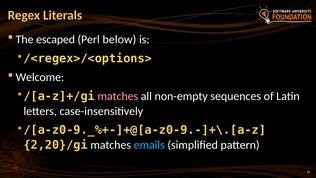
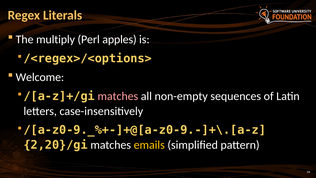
escaped: escaped -> multiply (56, 39)
below: below -> apples (119, 39)
emails colour: light blue -> yellow (149, 145)
